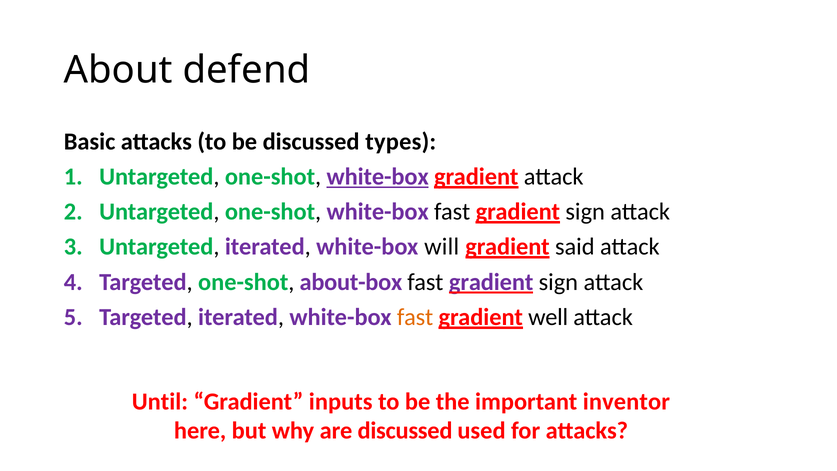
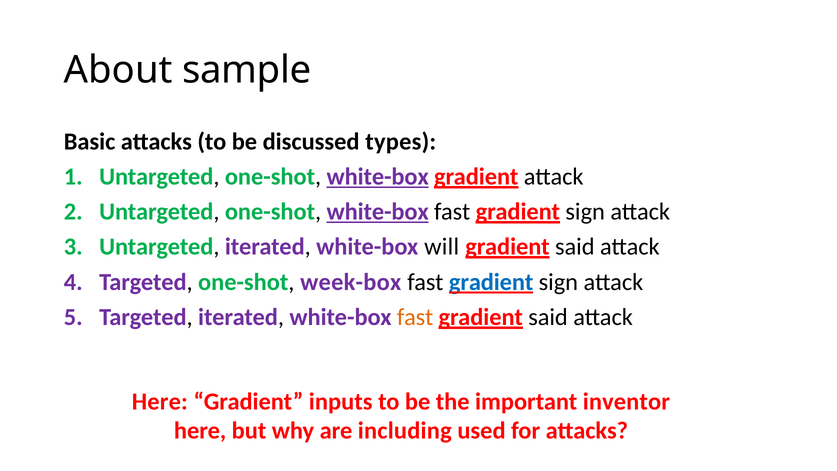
defend: defend -> sample (247, 70)
white-box underline: none -> present (378, 212)
about-box: about-box -> week-box (351, 282)
gradient colour: purple -> blue (491, 282)
well: well -> said (548, 317)
Until: Until -> Here (160, 401)
are discussed: discussed -> including (405, 431)
